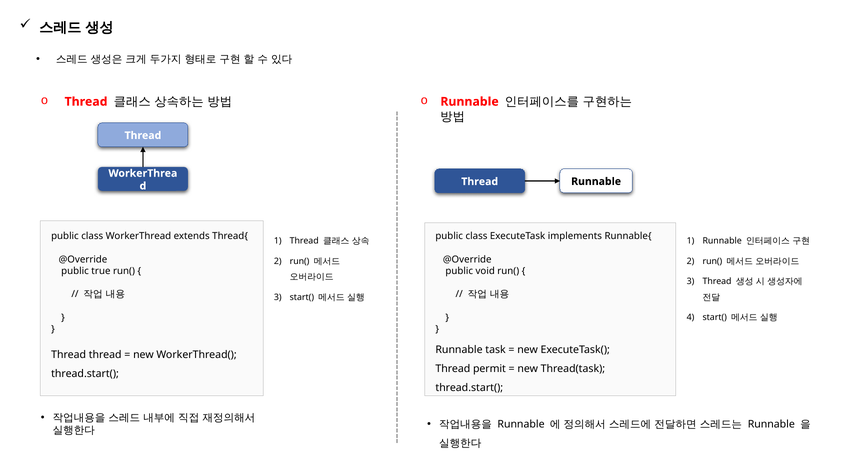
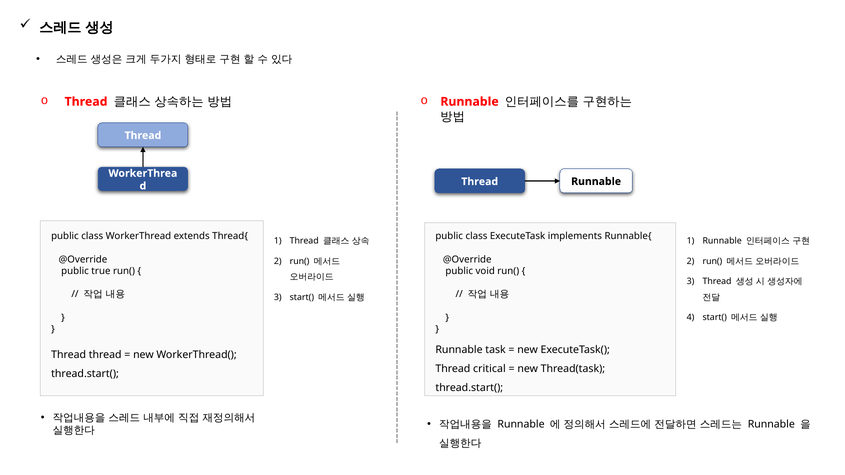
permit: permit -> critical (489, 369)
